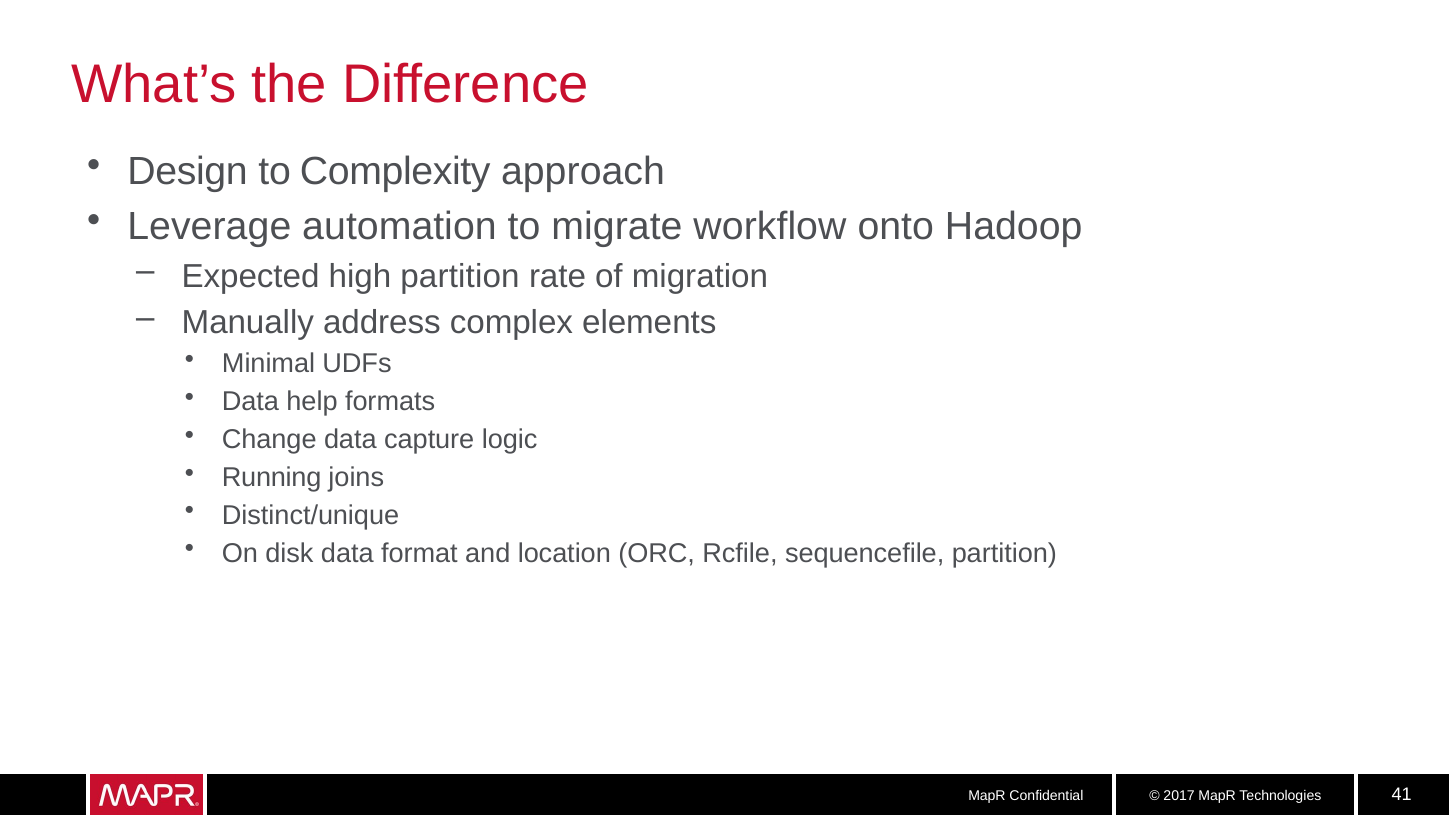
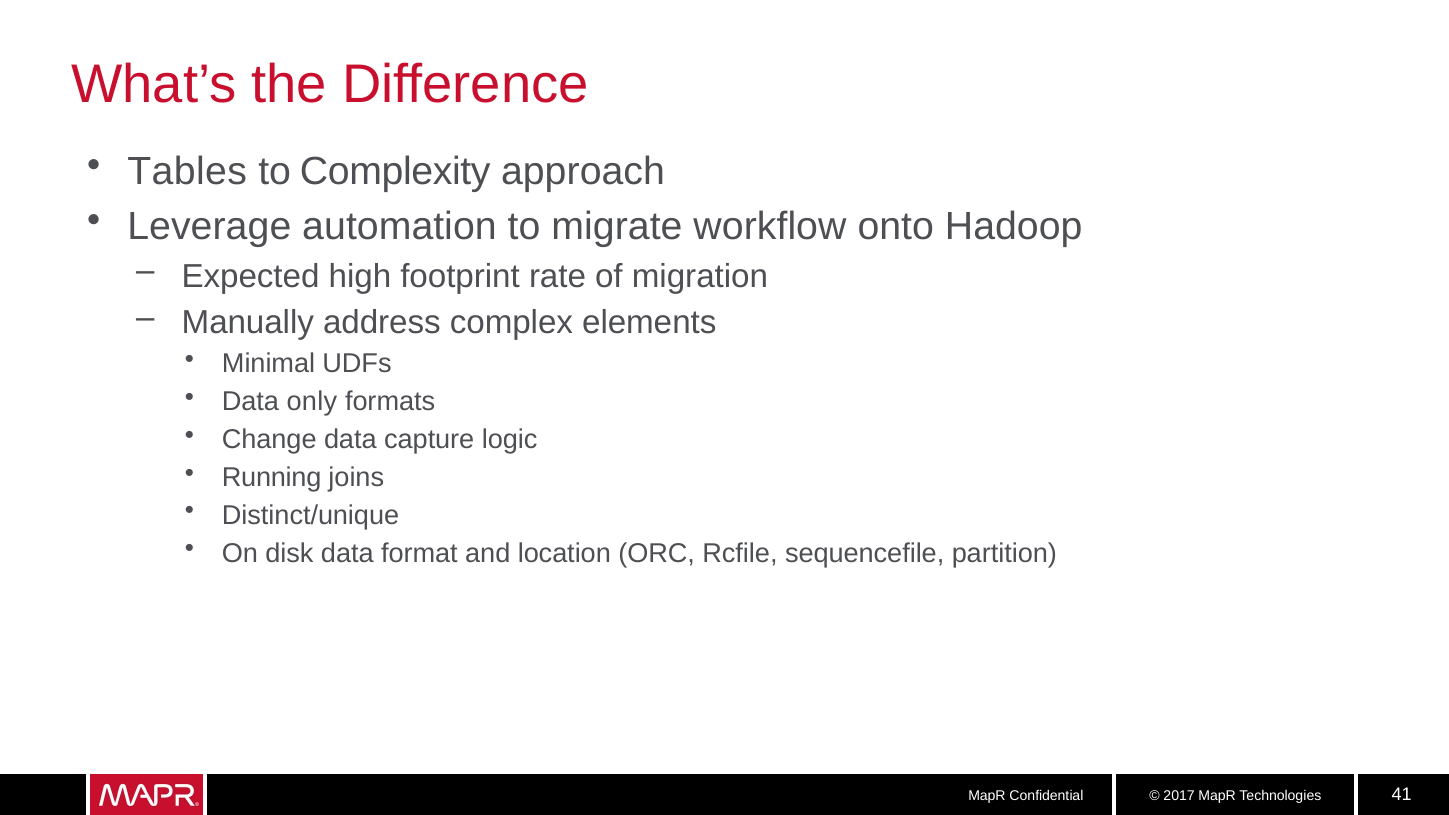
Design: Design -> Tables (187, 172)
high partition: partition -> footprint (460, 276)
help: help -> only (312, 402)
